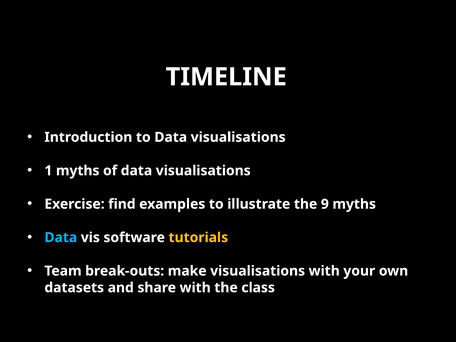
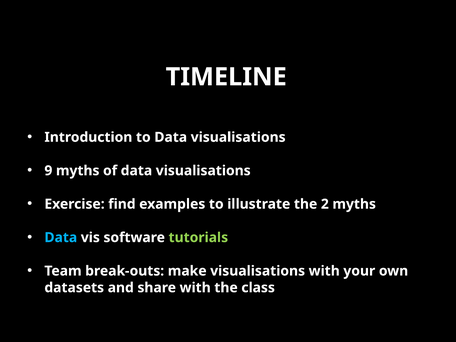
1: 1 -> 9 (48, 171)
9: 9 -> 2 (325, 204)
tutorials colour: yellow -> light green (198, 238)
